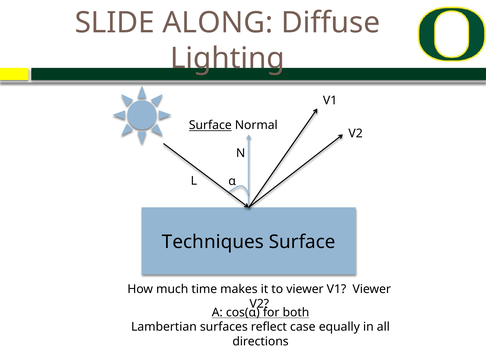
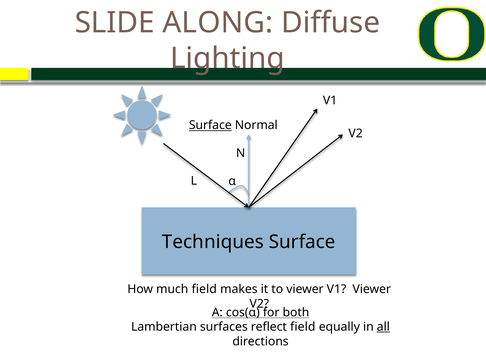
much time: time -> field (204, 290)
reflect case: case -> field (303, 327)
all underline: none -> present (383, 327)
